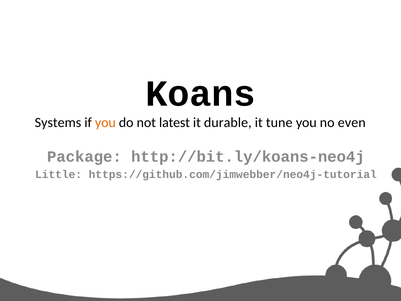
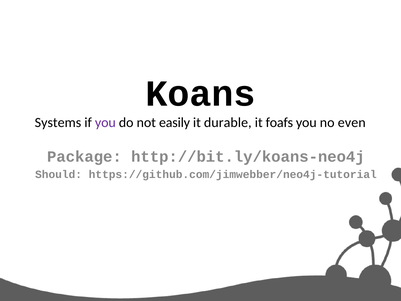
you colour: orange -> purple (105, 123)
latest: latest -> easily (175, 123)
tune: tune -> foafs (279, 123)
Little: Little -> Should (59, 174)
